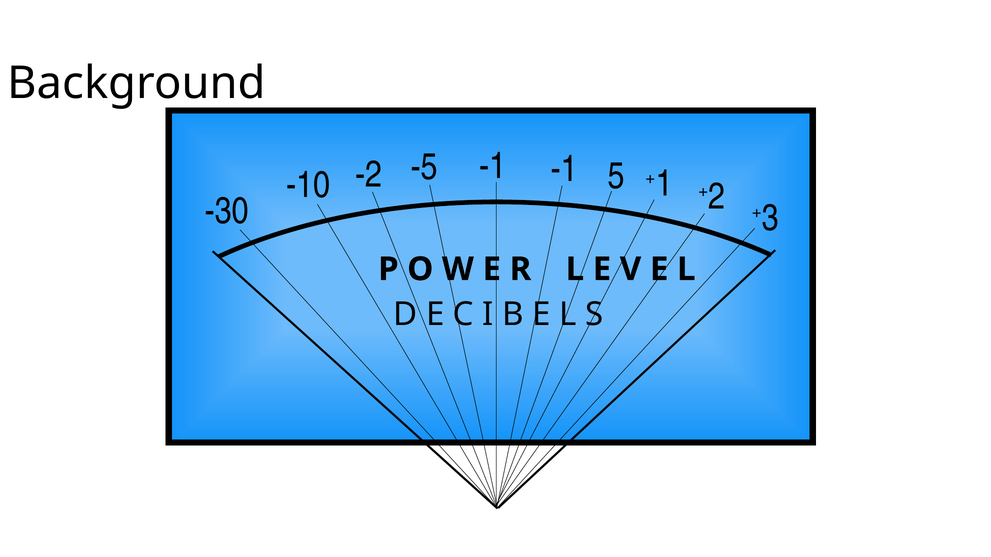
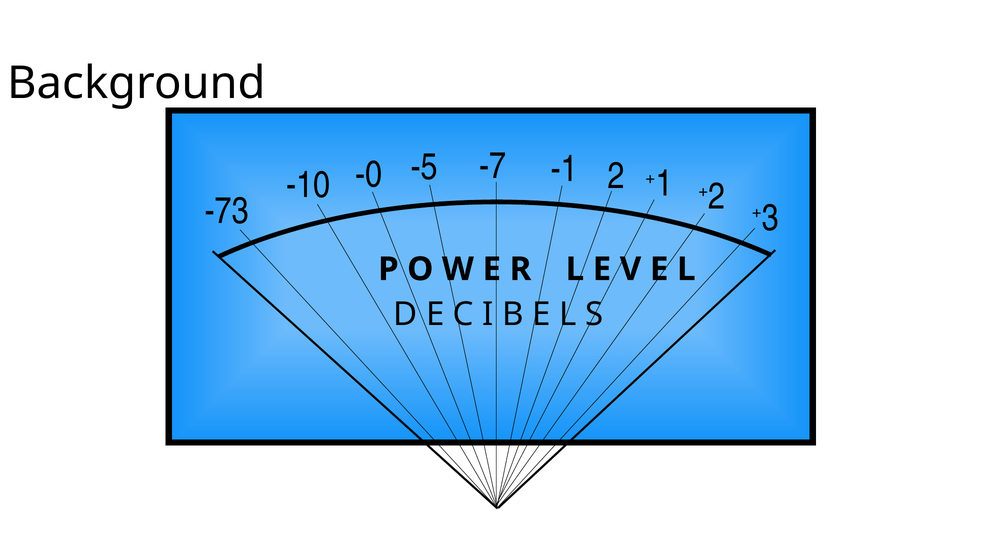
-2: -2 -> -0 (369, 175)
-5 -1: -1 -> -7 (493, 166)
5: 5 -> 2 (616, 176)
-30: -30 -> -73 (227, 211)
